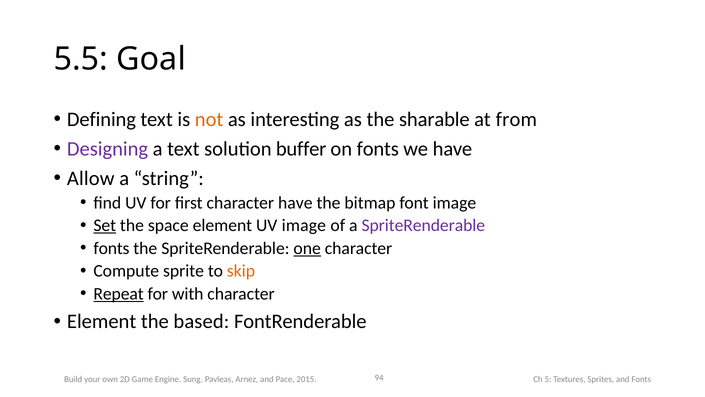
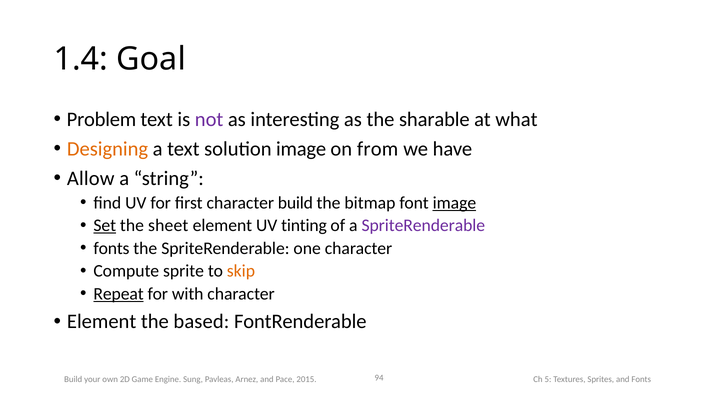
5.5: 5.5 -> 1.4 (81, 59)
Defining: Defining -> Problem (101, 119)
not colour: orange -> purple (209, 119)
from: from -> what (516, 119)
Designing colour: purple -> orange (108, 149)
solution buffer: buffer -> image (301, 149)
on fonts: fonts -> from (378, 149)
character have: have -> build (295, 203)
image underline: none -> present (454, 203)
space: space -> sheet (168, 225)
UV image: image -> tinting (304, 225)
one underline: present -> none (307, 248)
